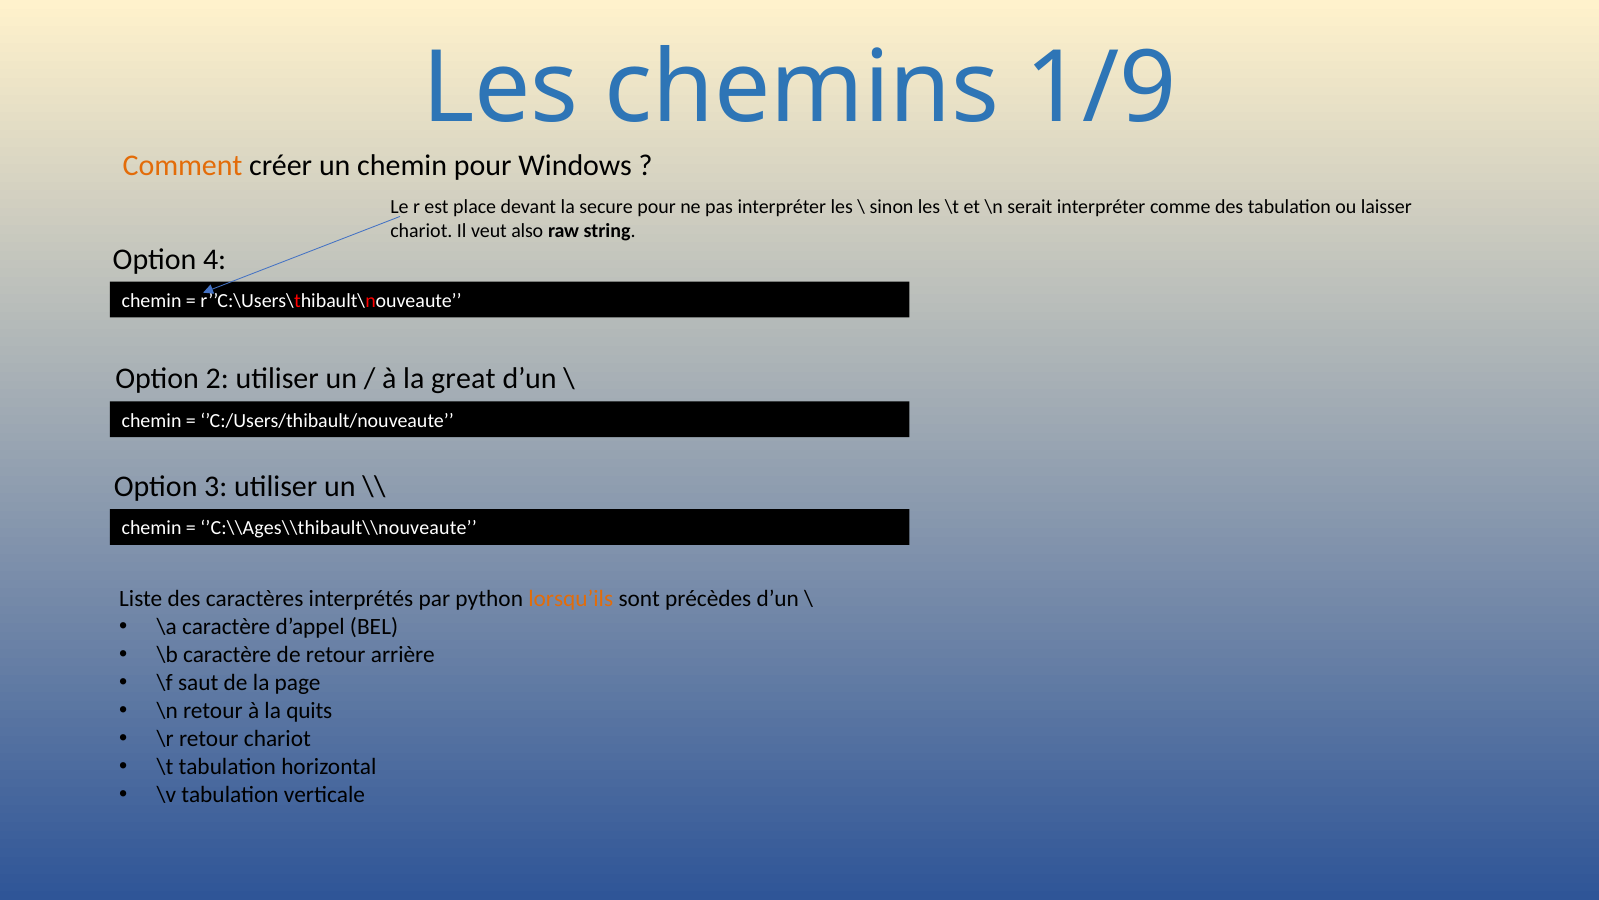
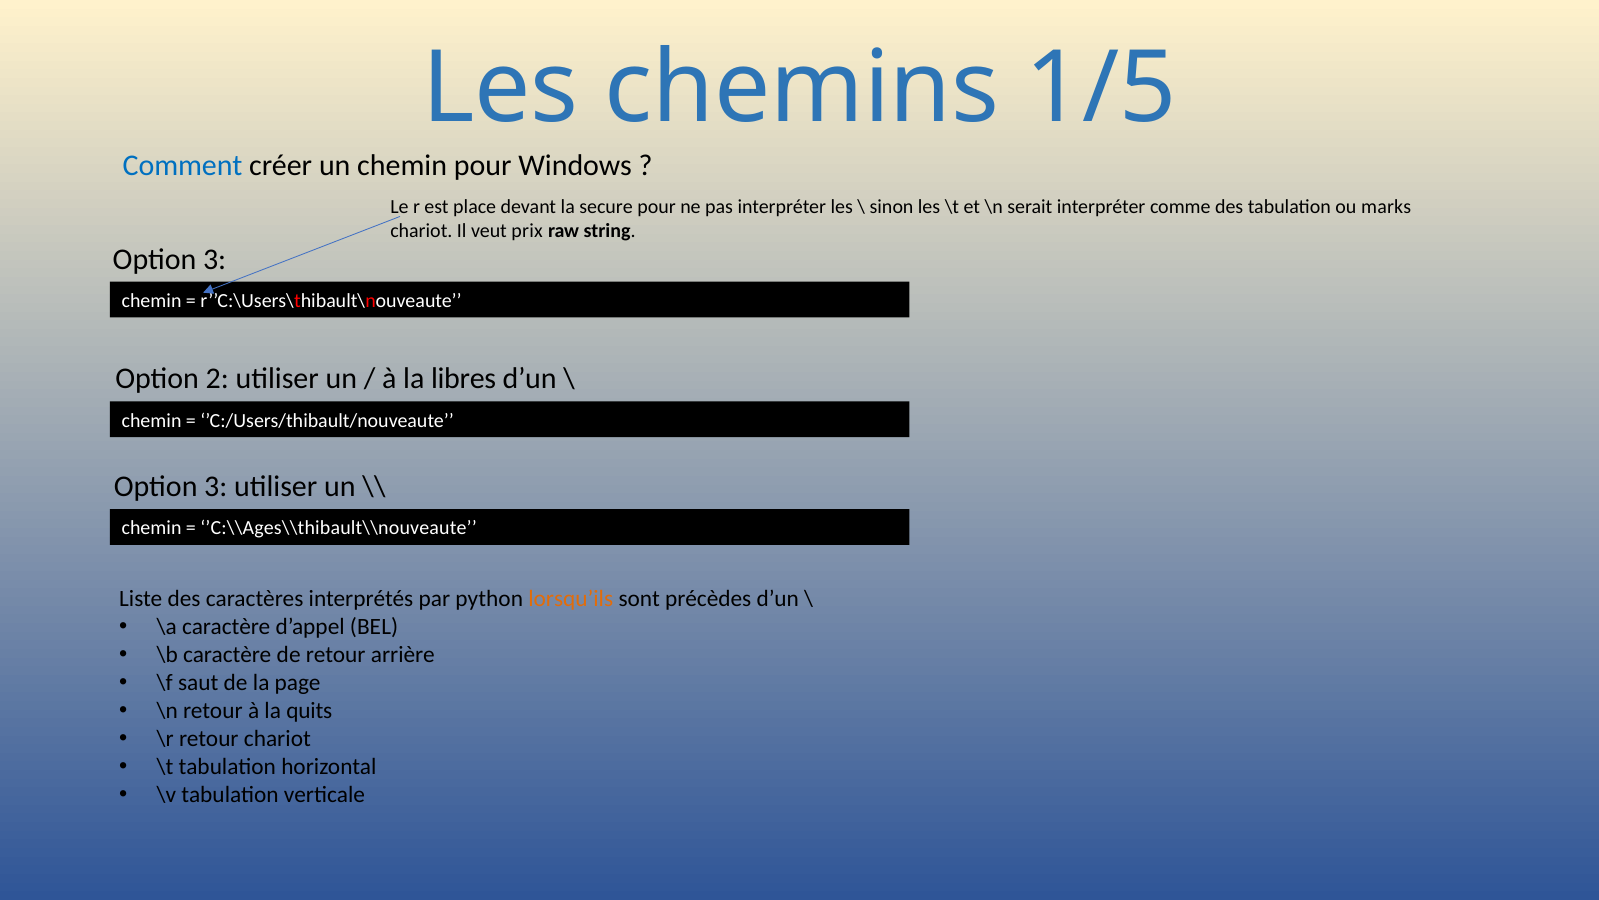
1/9: 1/9 -> 1/5 (1101, 88)
Comment colour: orange -> blue (183, 165)
laisser: laisser -> marks (1386, 207)
also: also -> prix (527, 231)
4: 4 -> 3 (215, 259)
great: great -> libres (464, 379)
